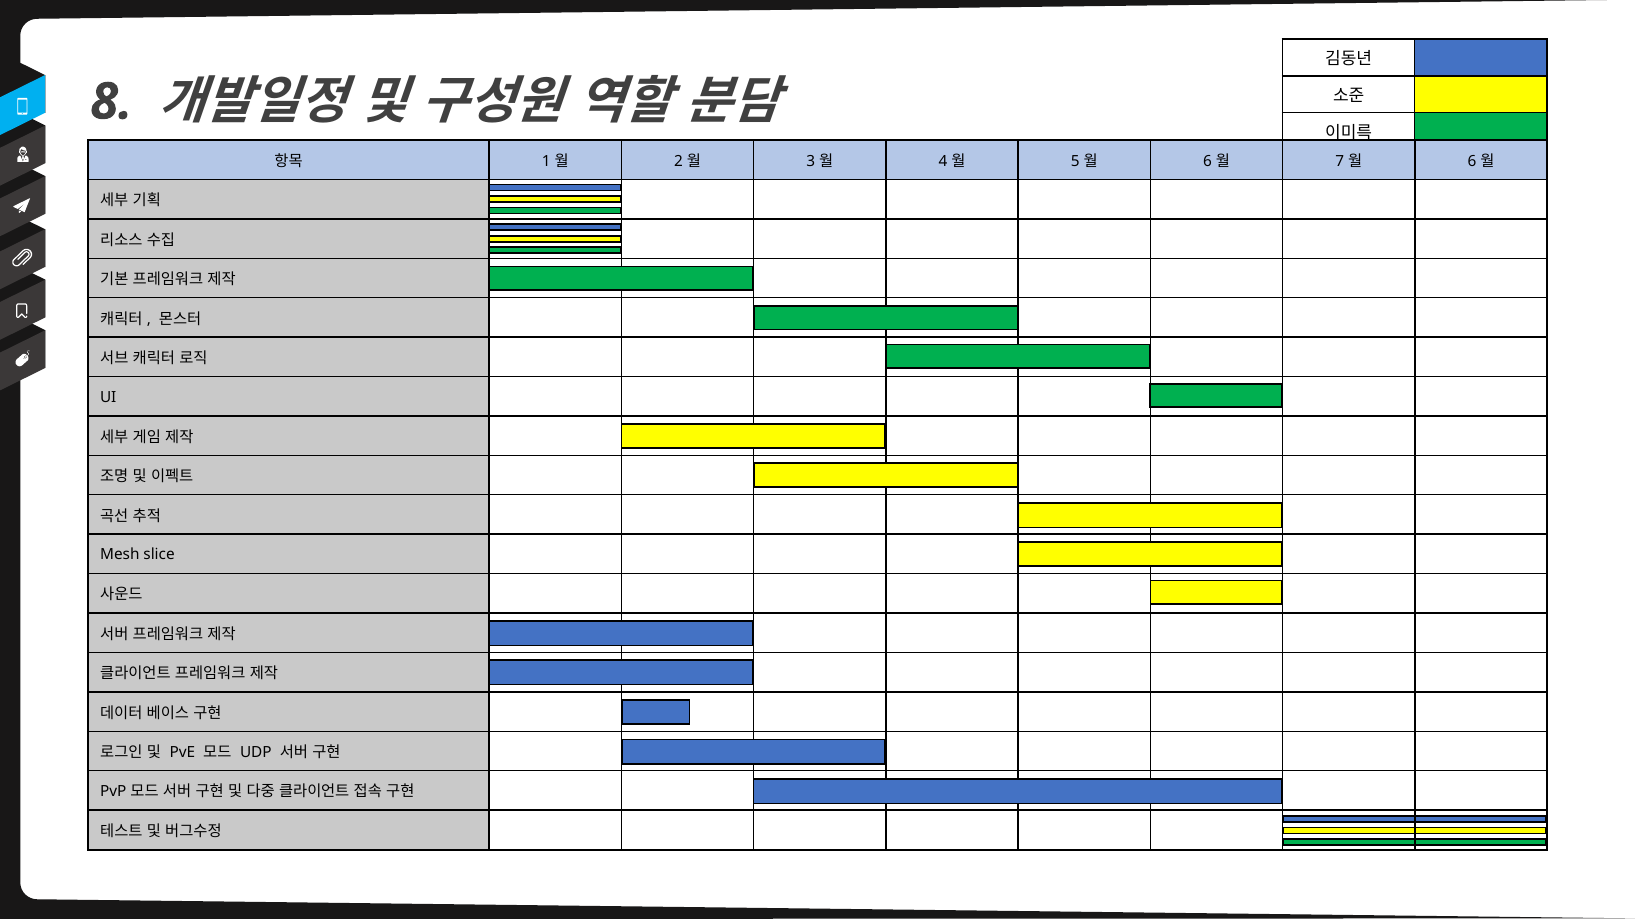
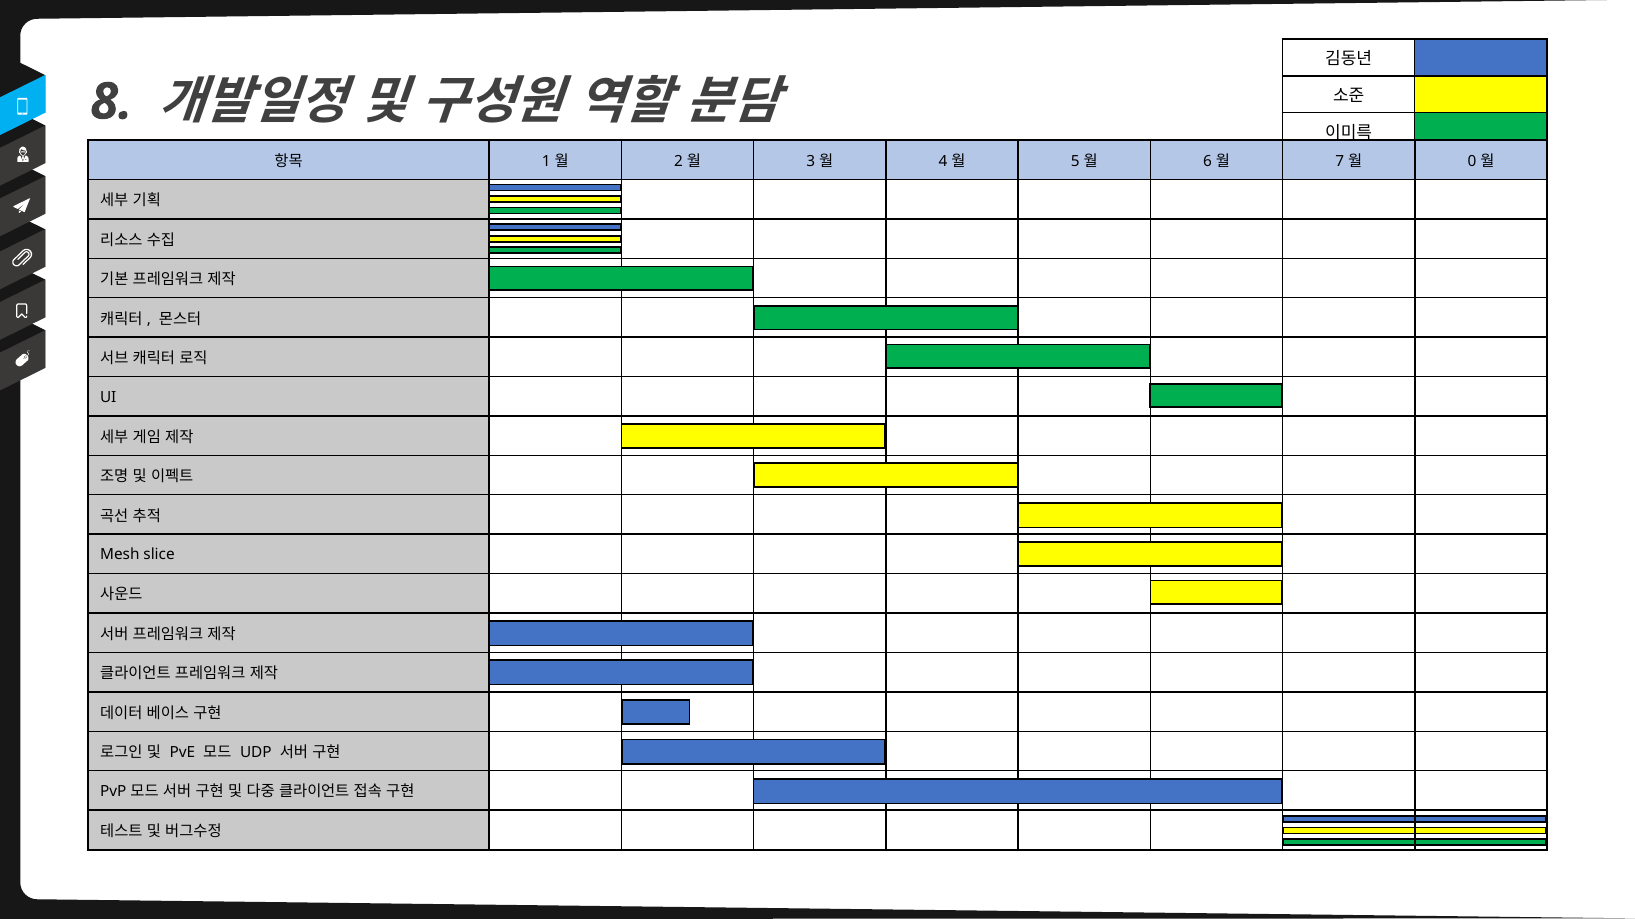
6: 6 -> 0 (1472, 161)
